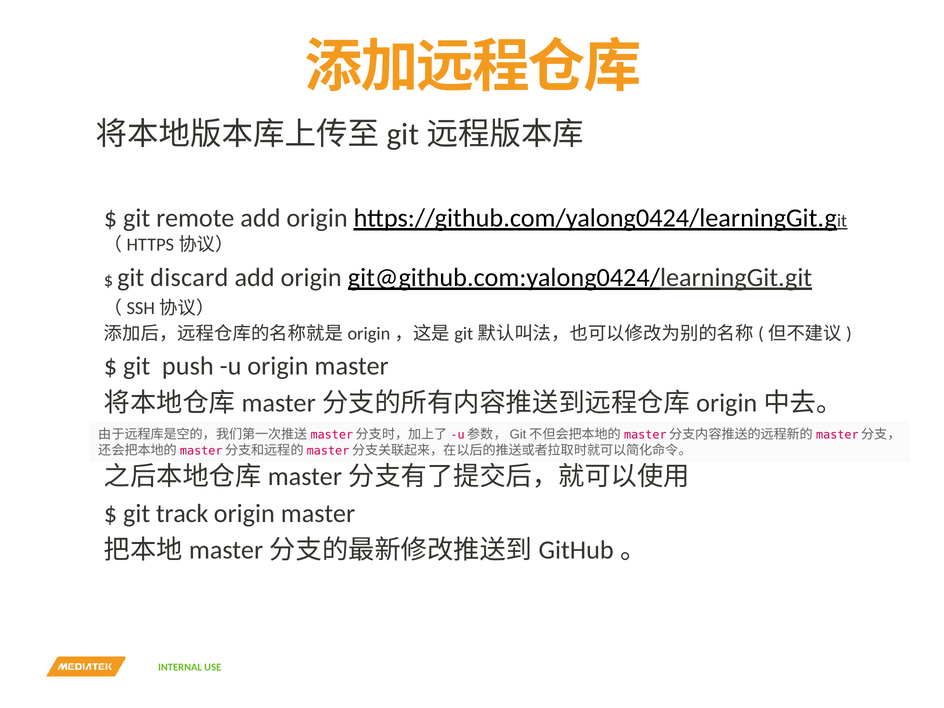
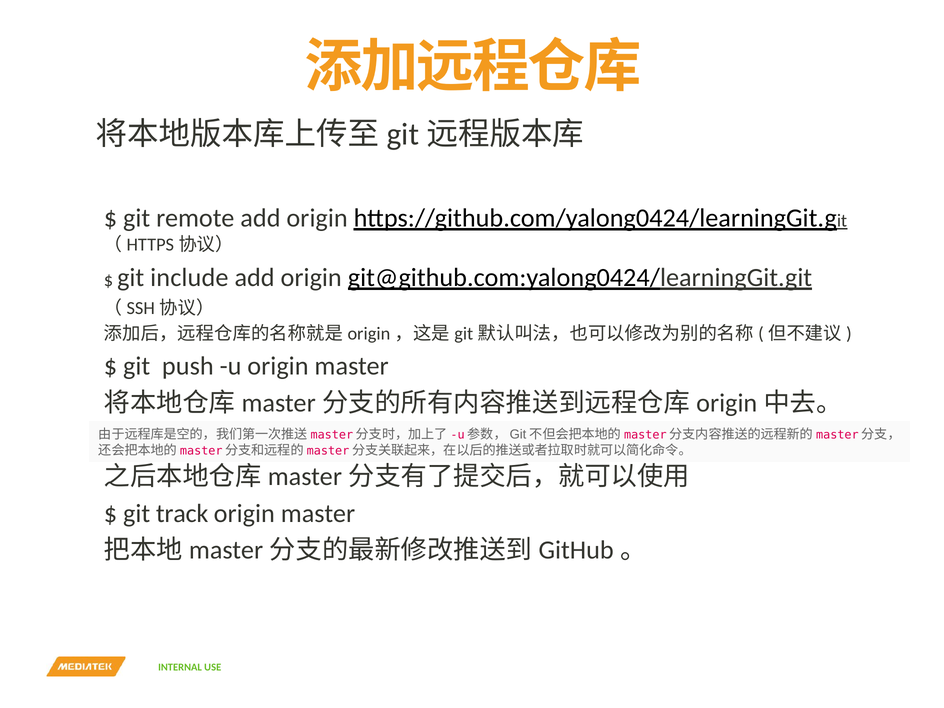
discard: discard -> include (189, 277)
